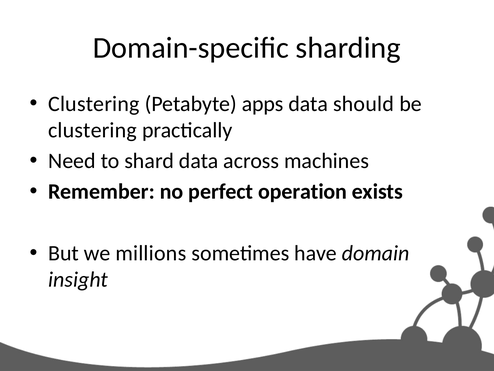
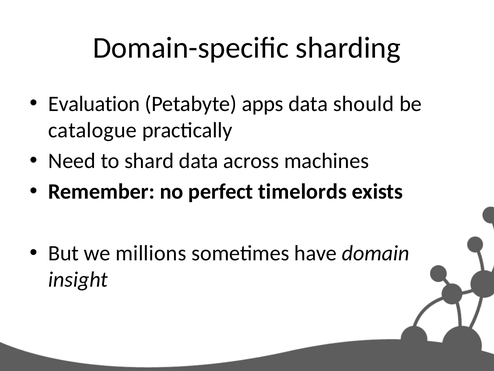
Clustering: Clustering -> Evaluation (94, 104)
clustering: clustering -> catalogue (92, 130)
operation: operation -> timelords (302, 191)
